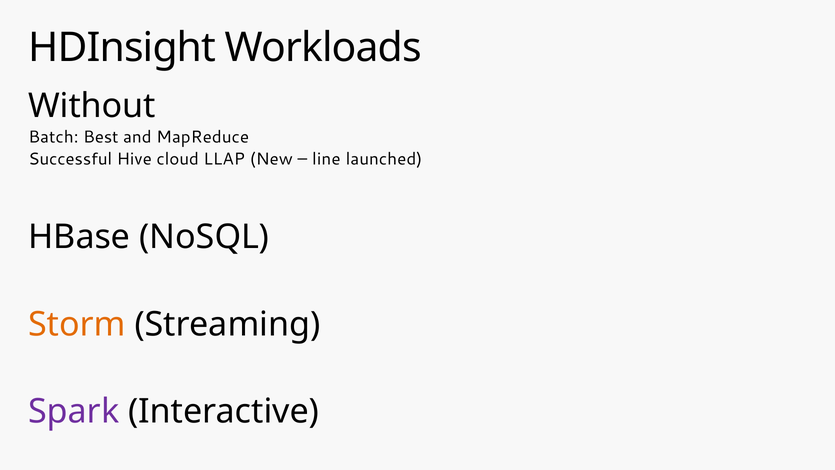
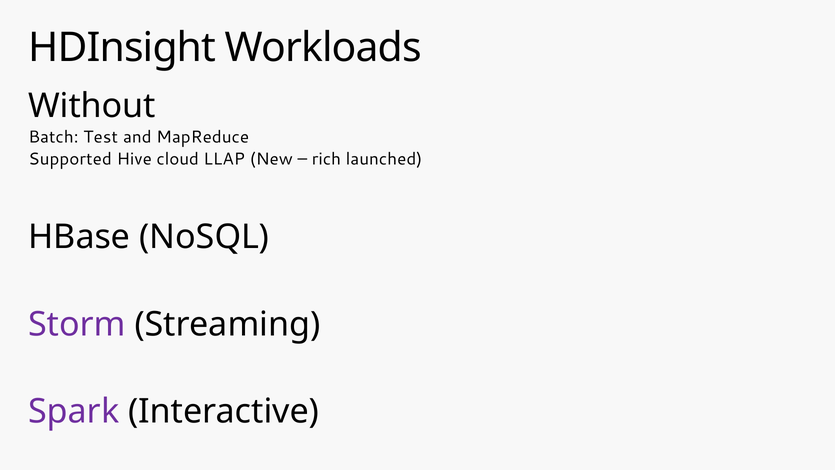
Best: Best -> Test (101, 137)
Successful: Successful -> Supported (70, 159)
line: line -> rich (326, 159)
Storm colour: orange -> purple (77, 324)
